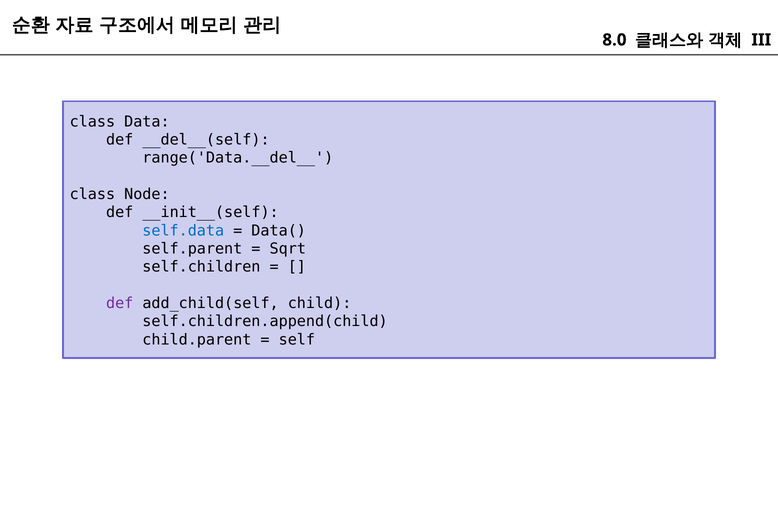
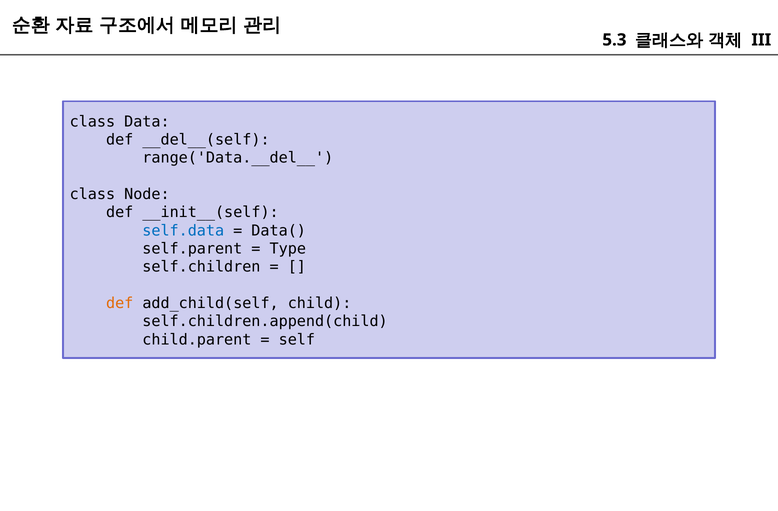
8.0: 8.0 -> 5.3 (614, 40)
Sqrt: Sqrt -> Type (288, 249)
def colour: purple -> orange (120, 303)
